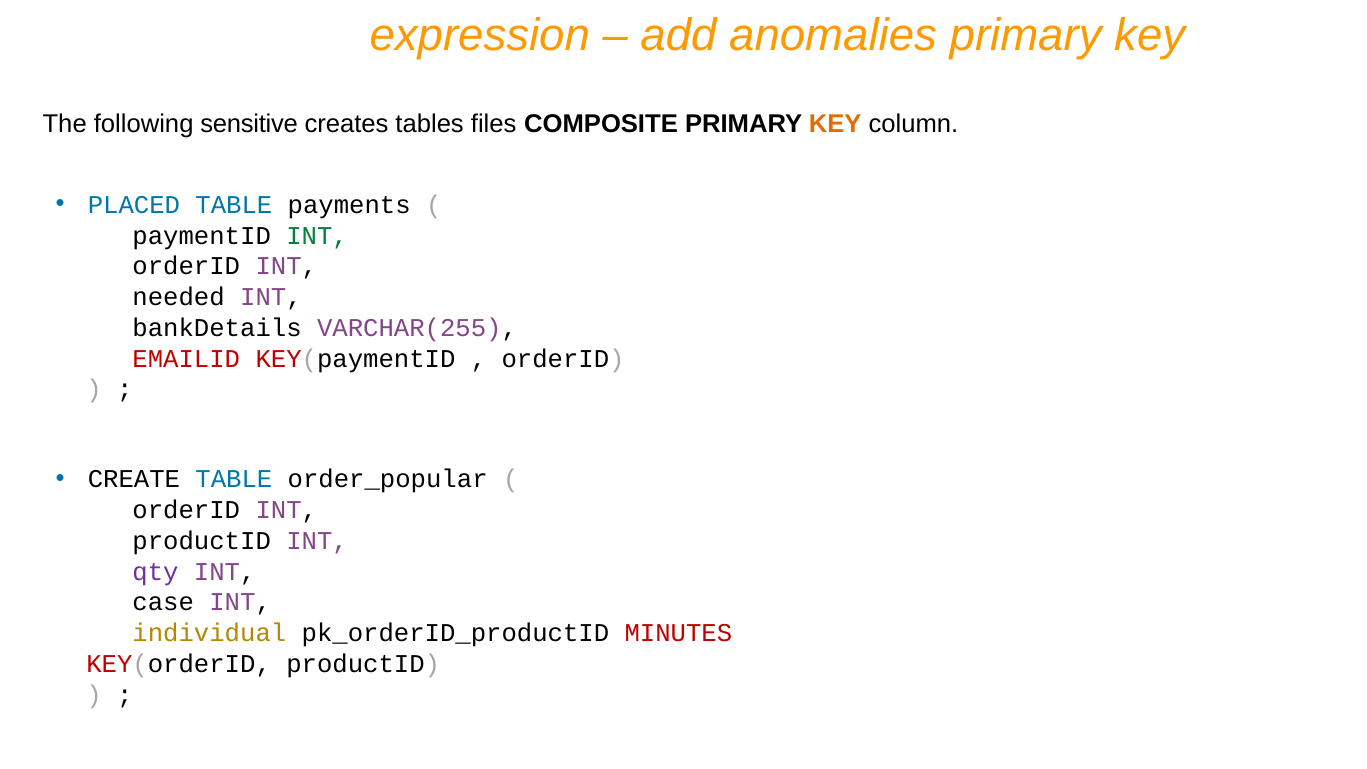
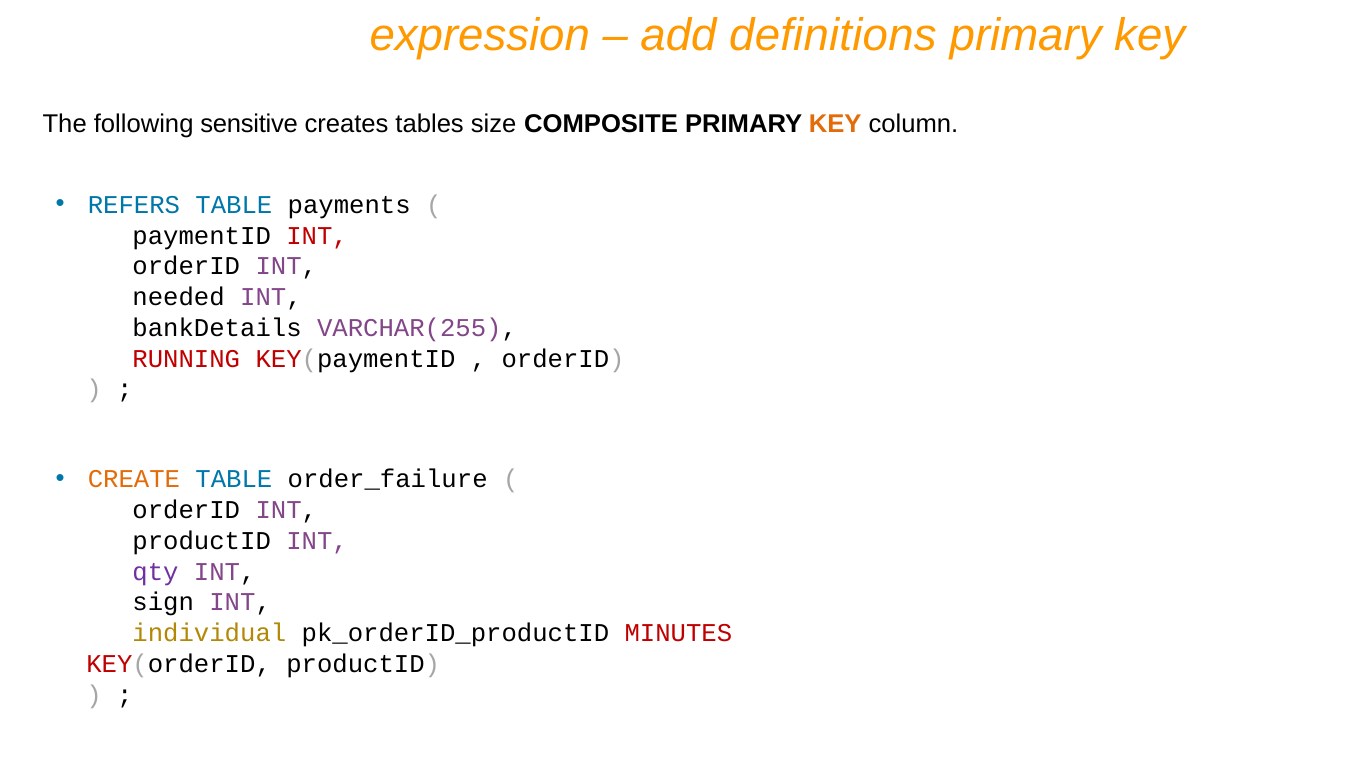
anomalies: anomalies -> definitions (833, 36)
files: files -> size (494, 124)
PLACED: PLACED -> REFERS (134, 205)
INT colour: green -> red (317, 236)
EMAILID: EMAILID -> RUNNING (186, 359)
CREATE colour: black -> orange (134, 479)
order_popular: order_popular -> order_failure (388, 479)
case: case -> sign (163, 602)
